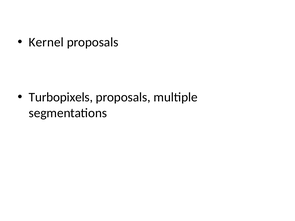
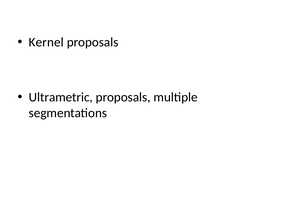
Turbopixels: Turbopixels -> Ultrametric (61, 97)
